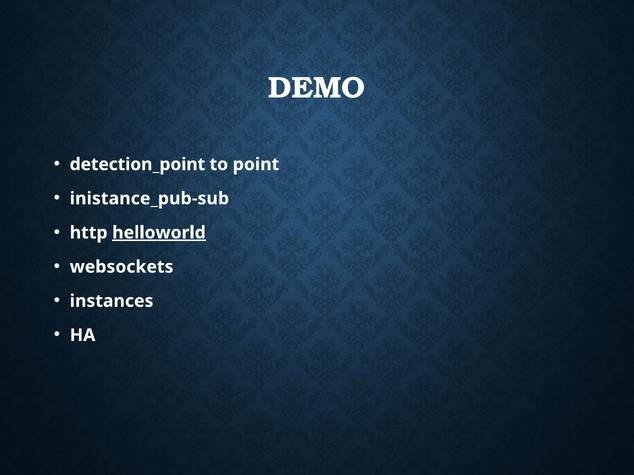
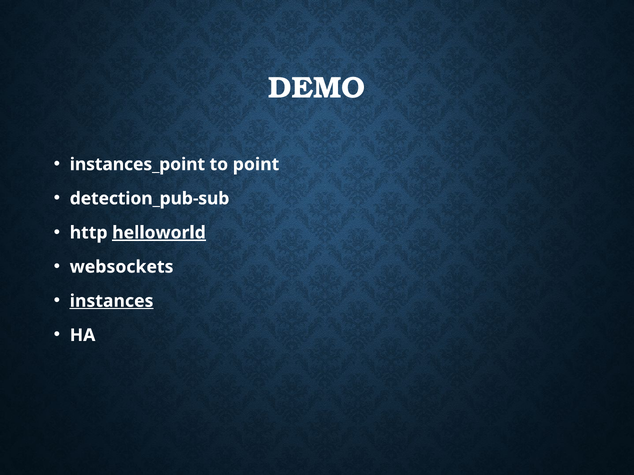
detection_point: detection_point -> instances_point (137, 165)
inistance_pub-sub: inistance_pub-sub -> detection_pub-sub (150, 199)
instances underline: none -> present (112, 301)
